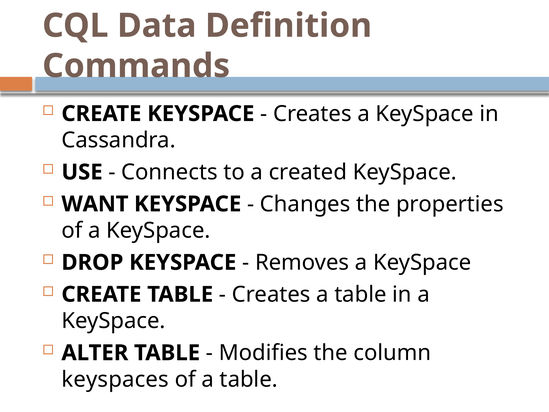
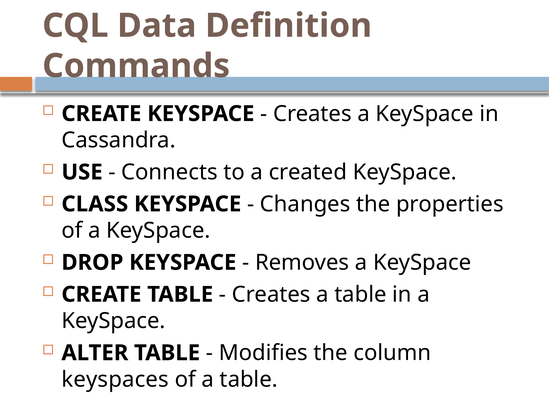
WANT: WANT -> CLASS (95, 204)
